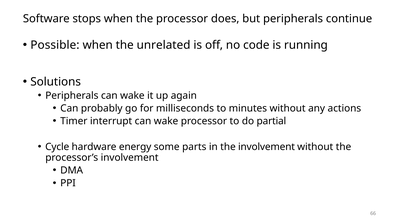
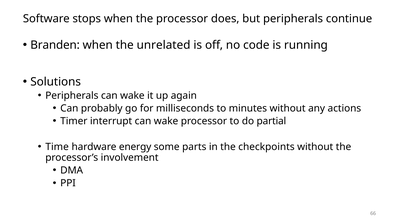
Possible: Possible -> Branden (55, 45)
Cycle: Cycle -> Time (57, 147)
the involvement: involvement -> checkpoints (266, 147)
